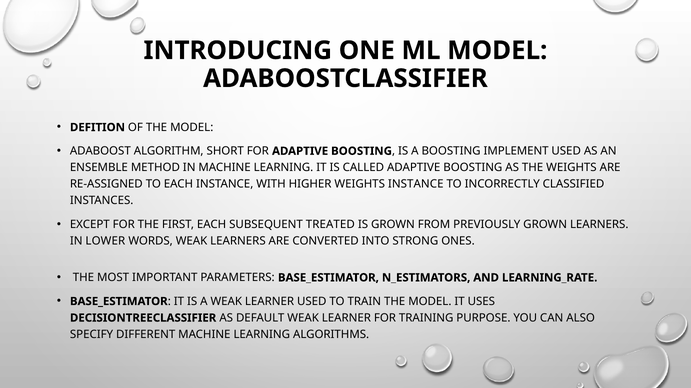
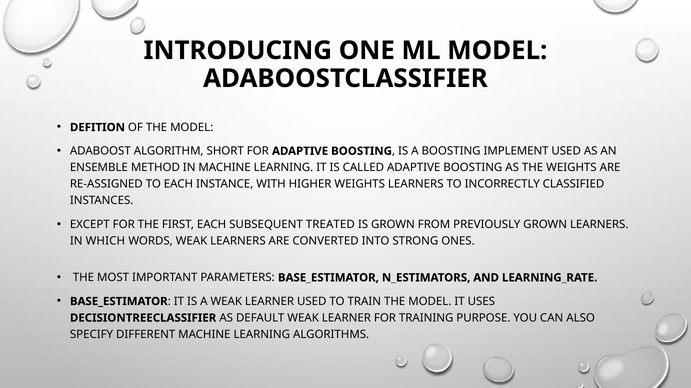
WEIGHTS INSTANCE: INSTANCE -> LEARNERS (416, 184)
LOWER: LOWER -> WHICH (105, 241)
